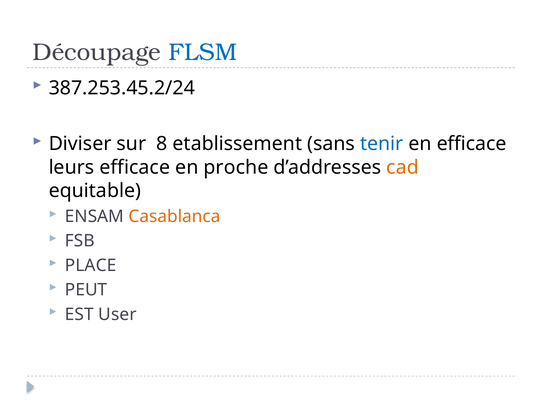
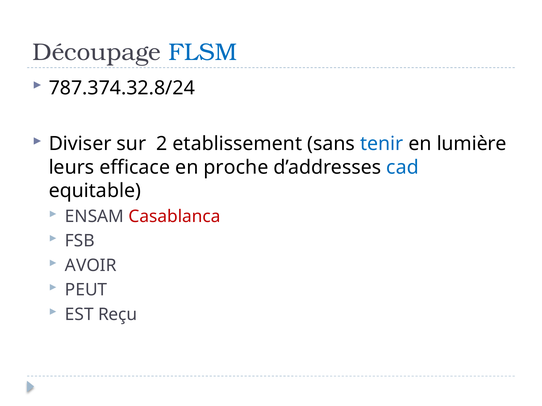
387.253.45.2/24: 387.253.45.2/24 -> 787.374.32.8/24 (122, 88)
8: 8 -> 2 (162, 144)
en efficace: efficace -> lumière (472, 144)
cad colour: orange -> blue (402, 168)
Casablanca colour: orange -> red (175, 217)
PLACE: PLACE -> AVOIR (91, 266)
User: User -> Reçu (118, 315)
